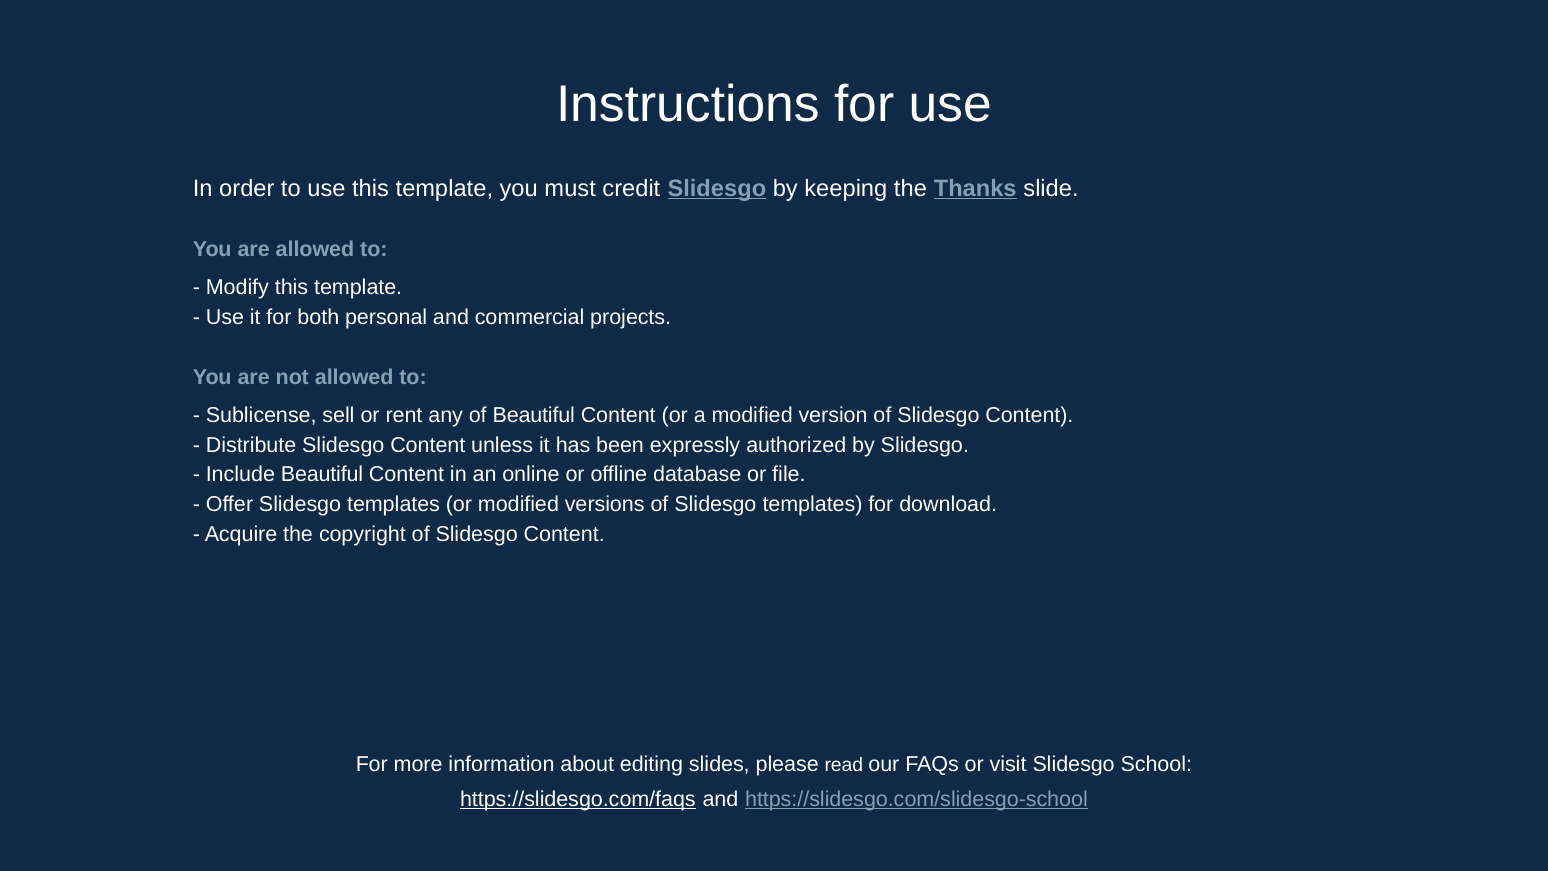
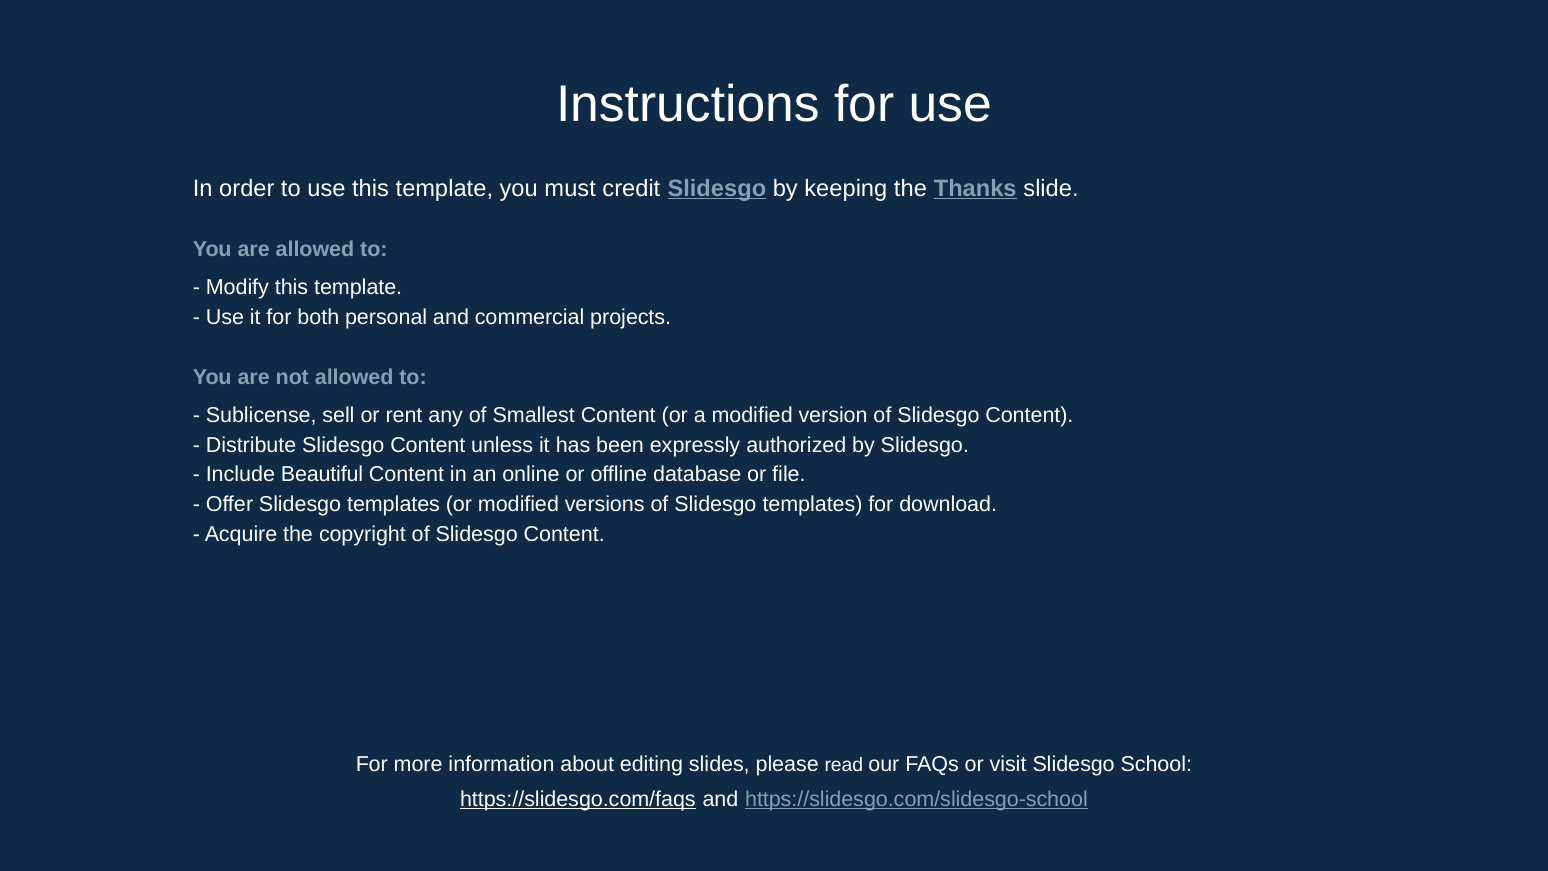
of Beautiful: Beautiful -> Smallest (534, 415)
